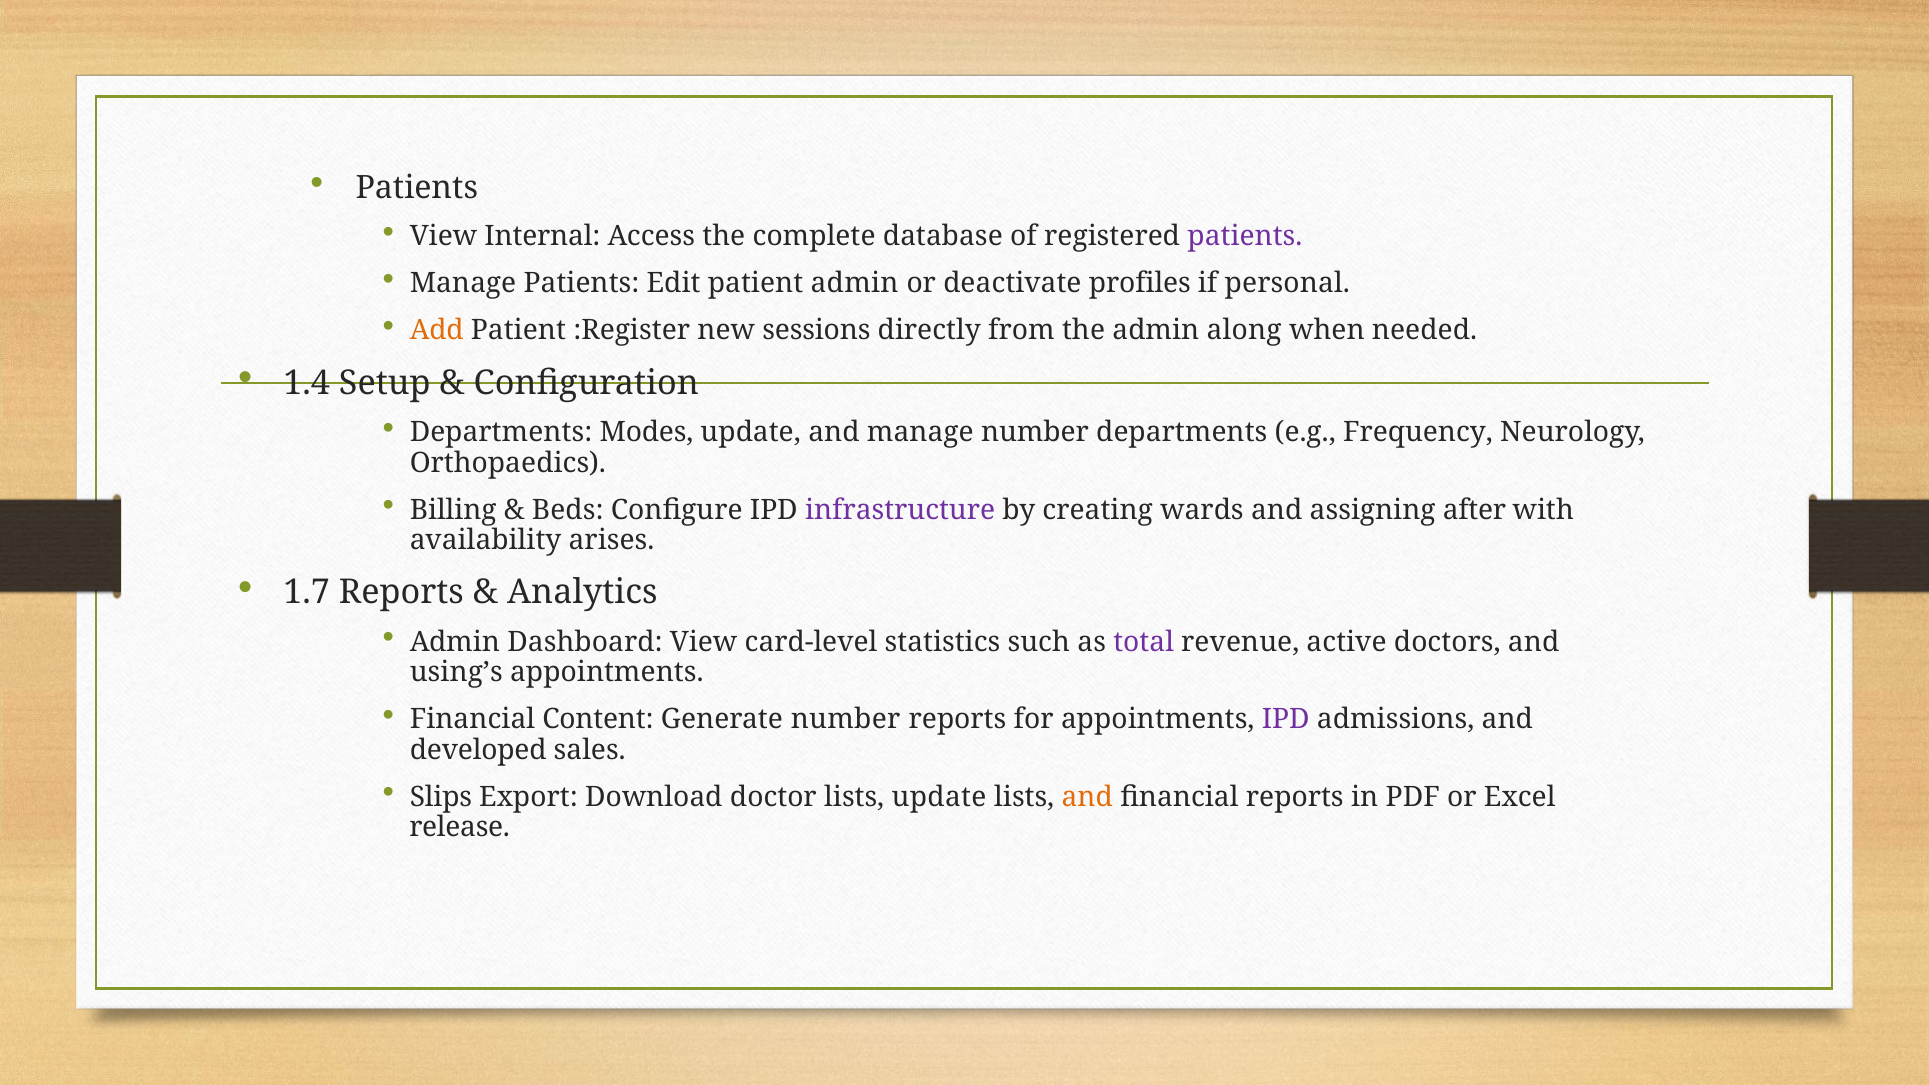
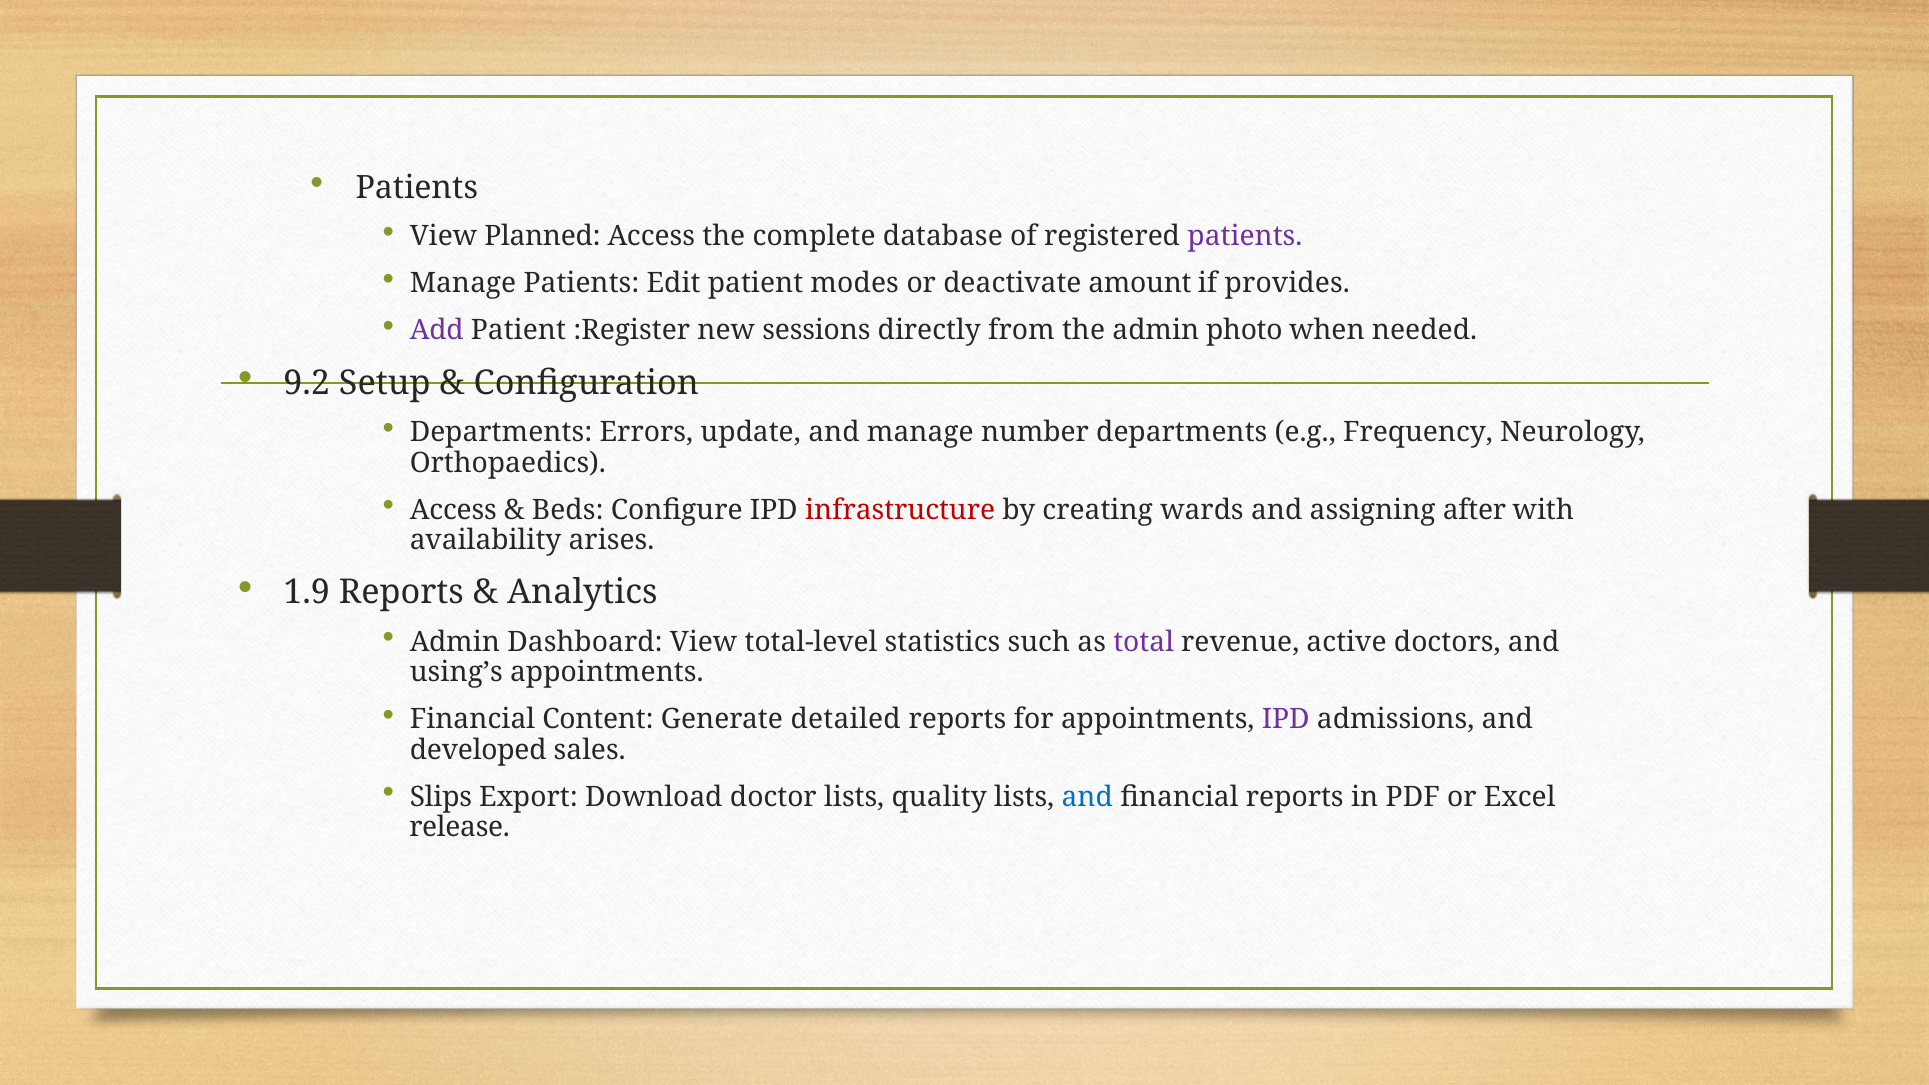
Internal: Internal -> Planned (542, 236)
patient admin: admin -> modes (855, 283)
profiles: profiles -> amount (1140, 283)
personal: personal -> provides (1287, 283)
Add colour: orange -> purple (437, 330)
along: along -> photo (1244, 330)
1.4: 1.4 -> 9.2 (307, 383)
Modes: Modes -> Errors (646, 432)
Billing: Billing -> Access (453, 510)
infrastructure colour: purple -> red (900, 510)
1.7: 1.7 -> 1.9 (307, 593)
card‑level: card‑level -> total‑level (811, 642)
Generate number: number -> detailed (846, 719)
lists update: update -> quality (939, 797)
and colour: orange -> blue (1087, 797)
